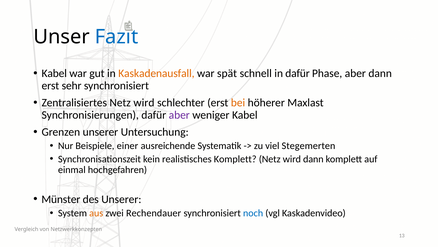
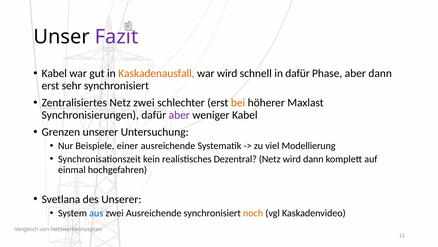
Fazit colour: blue -> purple (117, 37)
war spät: spät -> wird (227, 73)
Zentralisiertes Netz wird: wird -> zwei (144, 103)
Stegemerten: Stegemerten -> Modellierung (309, 146)
realistisches Komplett: Komplett -> Dezentral (235, 159)
Münster: Münster -> Svetlana (61, 199)
aus colour: orange -> blue (96, 213)
zwei Rechendauer: Rechendauer -> Ausreichende (154, 213)
noch colour: blue -> orange (253, 213)
